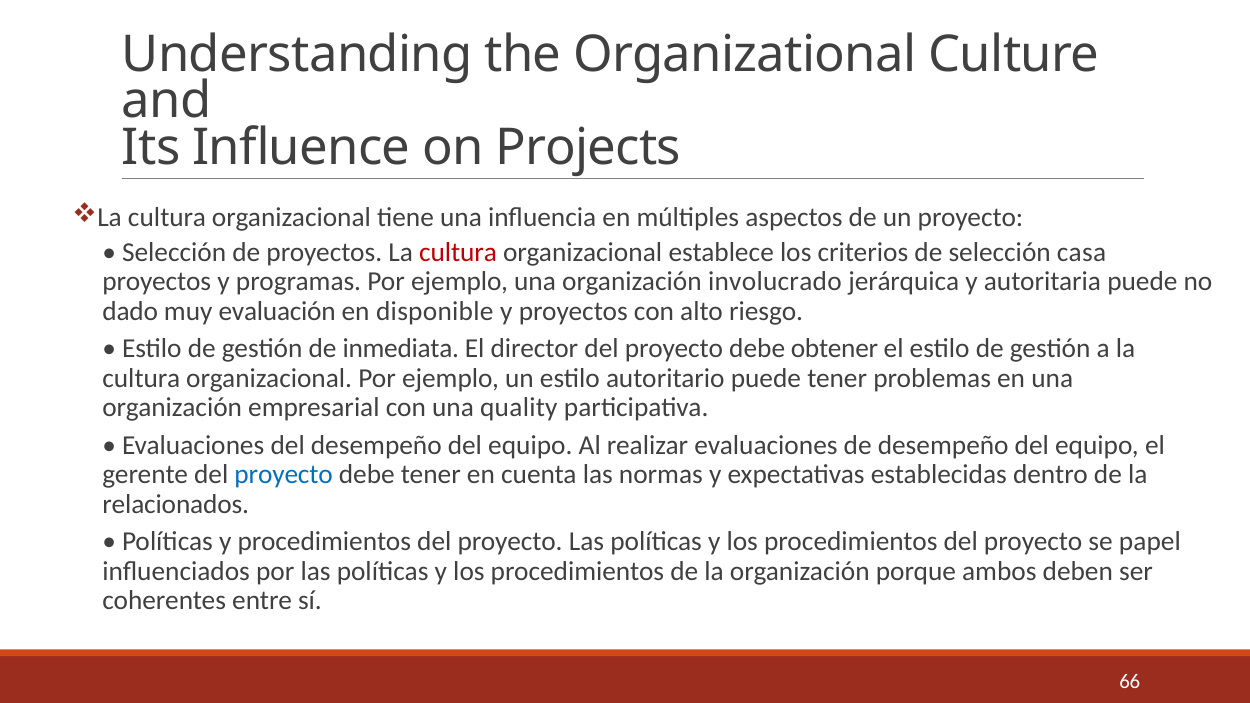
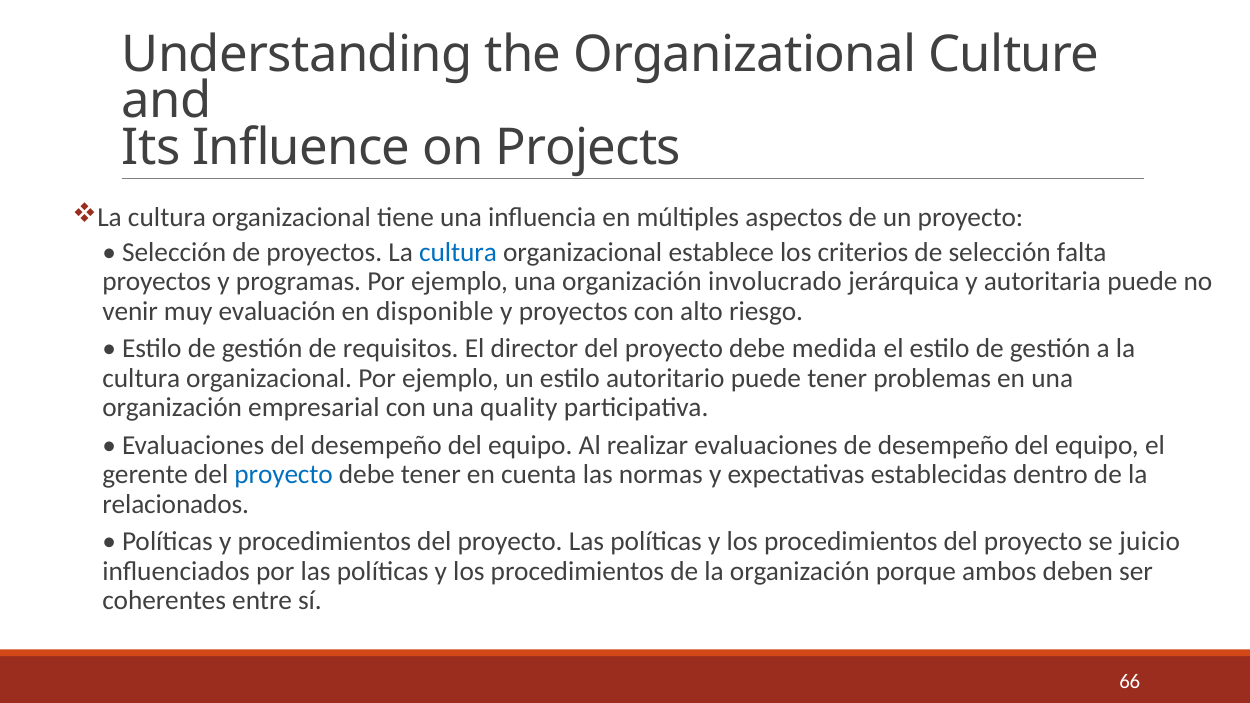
cultura colour: red -> blue (458, 252)
casa: casa -> falta (1082, 252)
dado: dado -> venir (130, 311)
inmediata: inmediata -> requisitos (401, 349)
obtener: obtener -> medida (834, 349)
papel: papel -> juicio (1150, 542)
